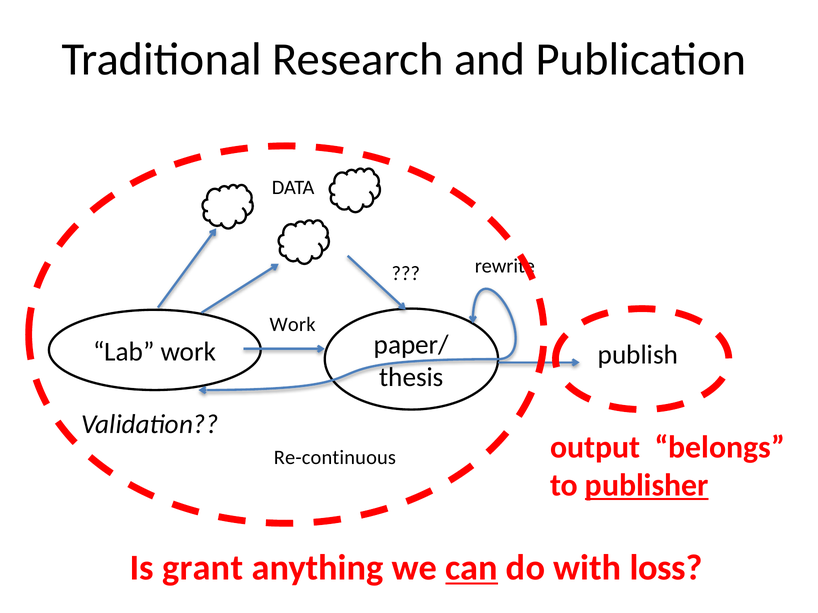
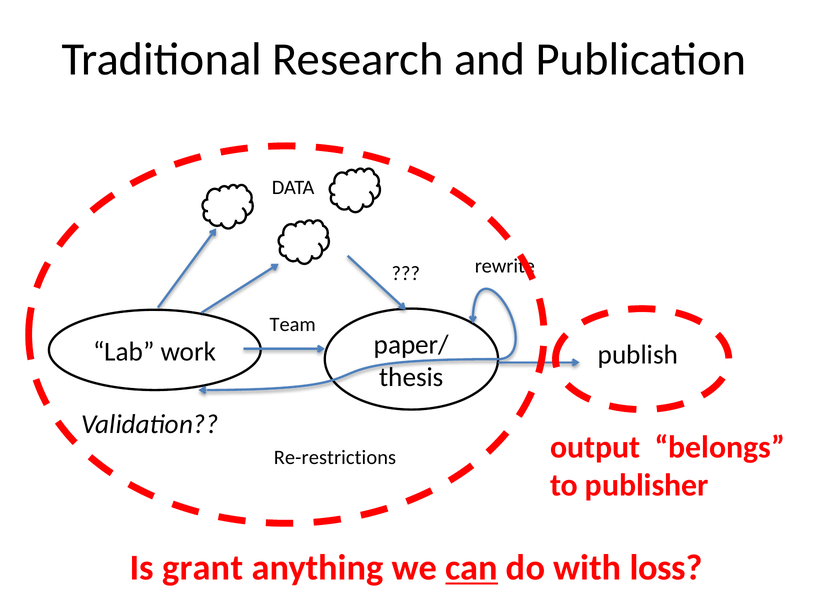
Work: Work -> Team (293, 325)
Re-continuous: Re-continuous -> Re-restrictions (335, 458)
publisher underline: present -> none (647, 486)
